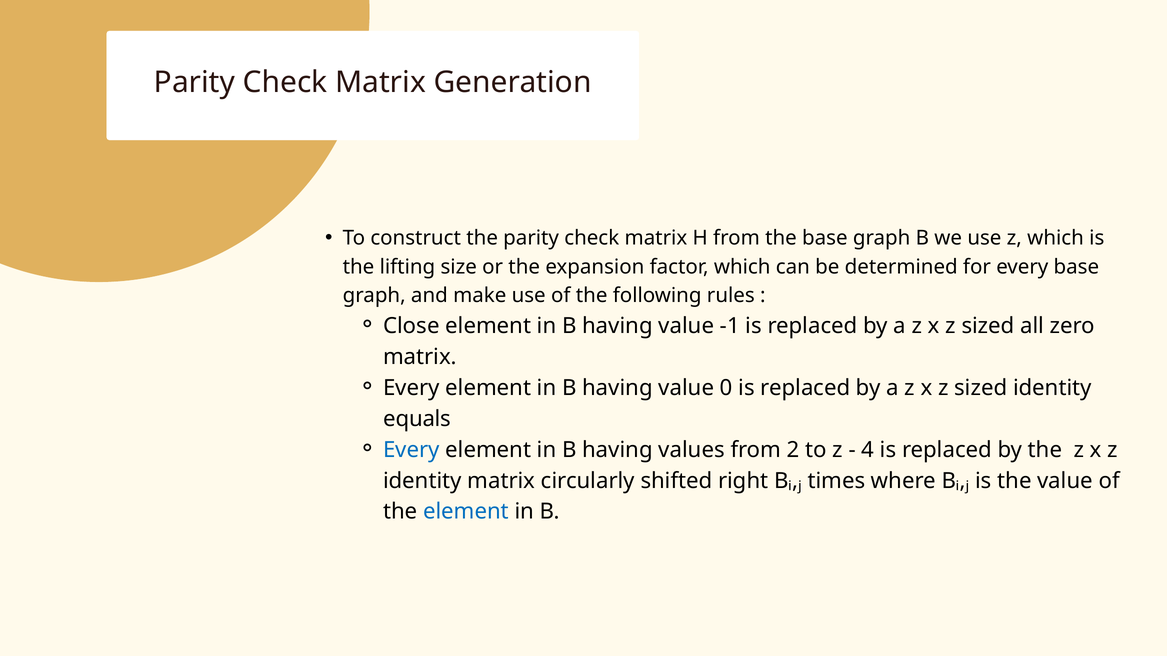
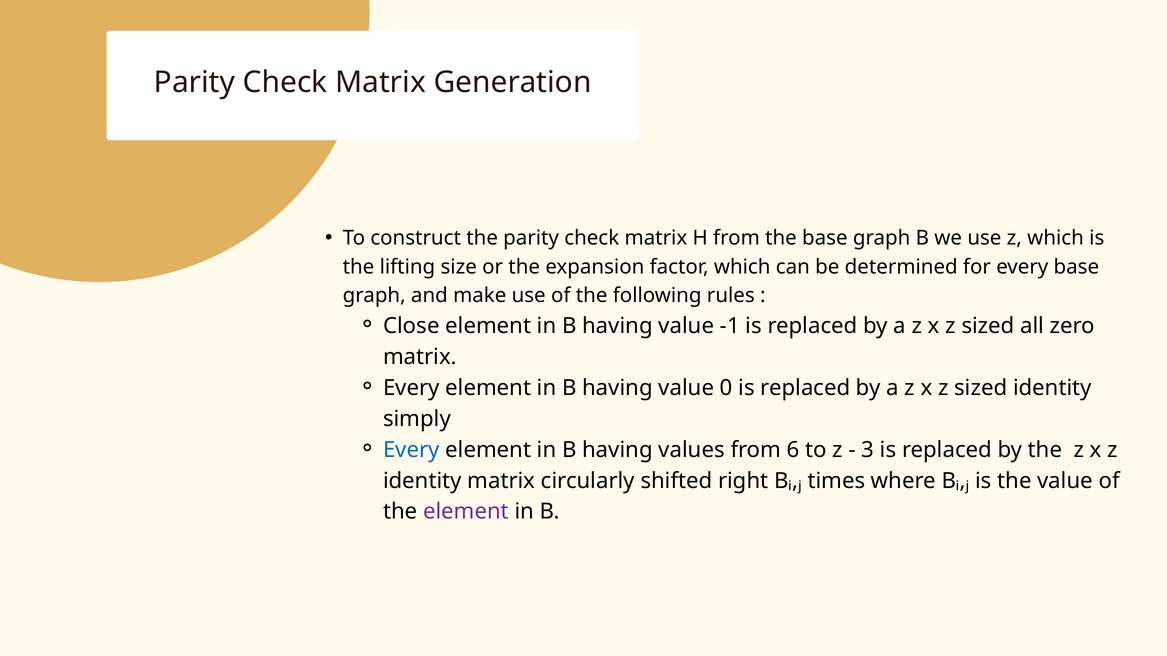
equals: equals -> simply (417, 419)
2: 2 -> 6 (793, 450)
4: 4 -> 3 (868, 450)
element colour: blue -> purple (466, 512)
